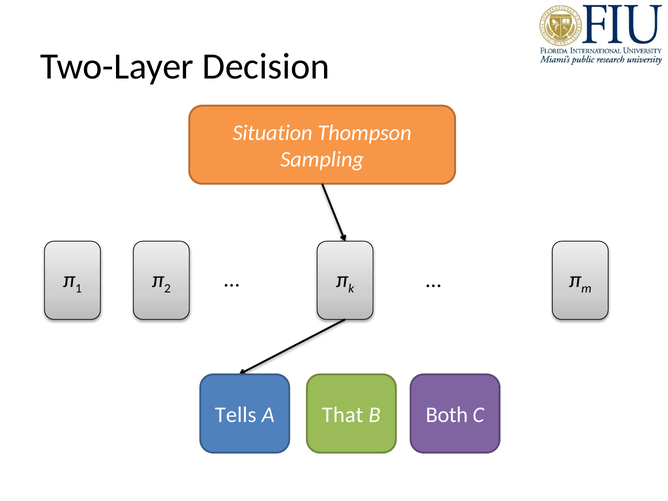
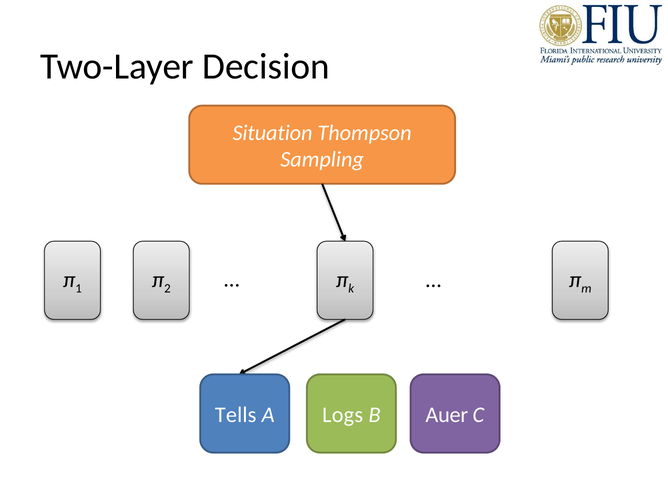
That: That -> Logs (343, 415)
Both: Both -> Auer (447, 415)
